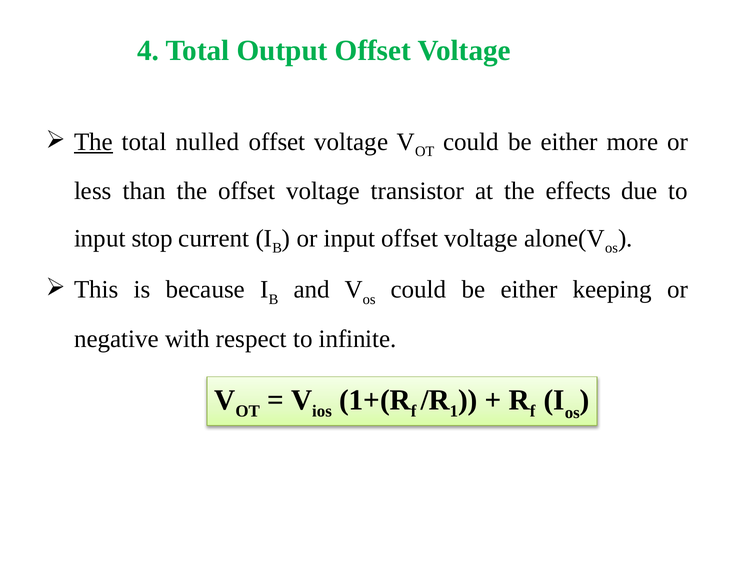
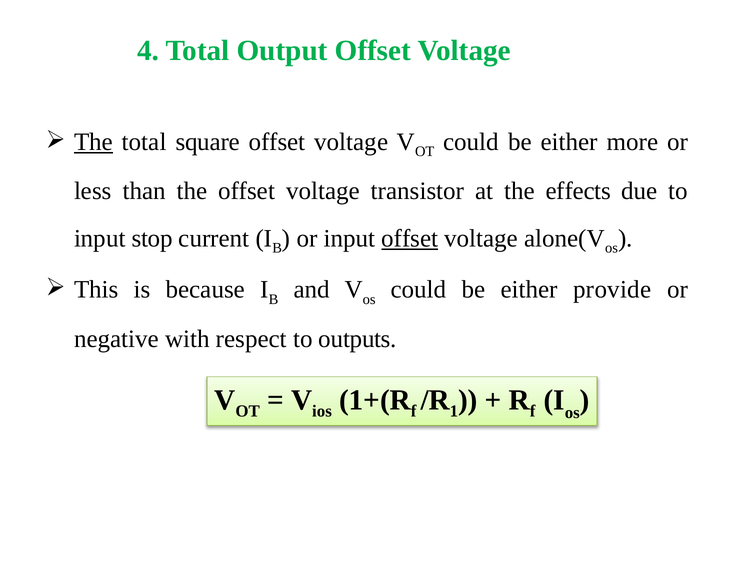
nulled: nulled -> square (208, 142)
offset underline: none -> present (410, 238)
keeping: keeping -> provide (612, 290)
infinite: infinite -> outputs (358, 339)
